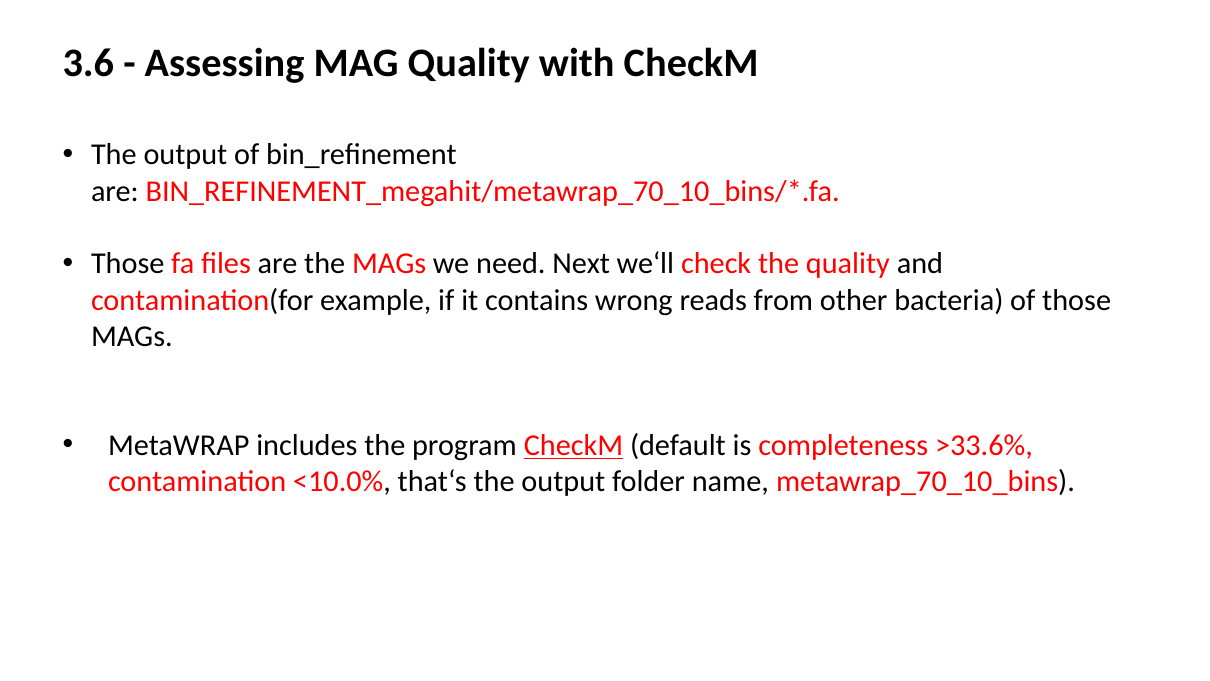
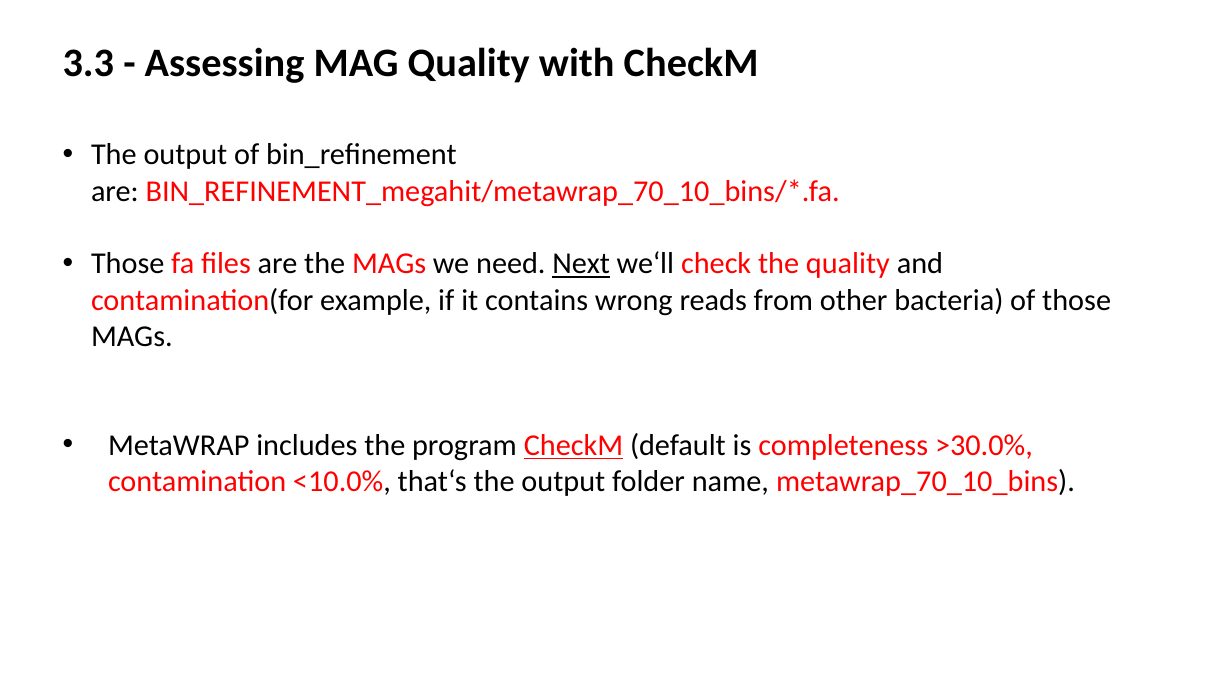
3.6: 3.6 -> 3.3 (88, 63)
Next underline: none -> present (581, 264)
>33.6%: >33.6% -> >30.0% (984, 445)
